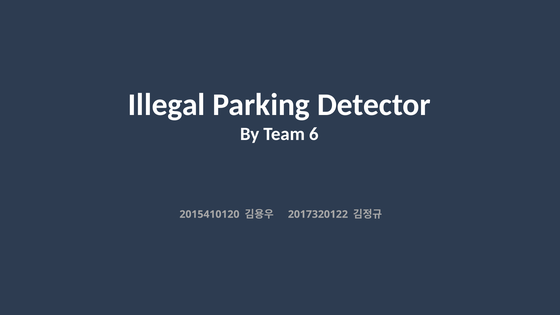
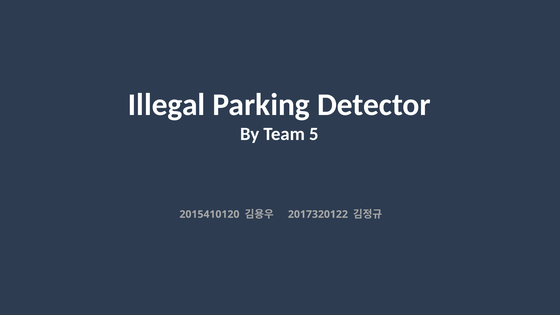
6: 6 -> 5 (314, 134)
